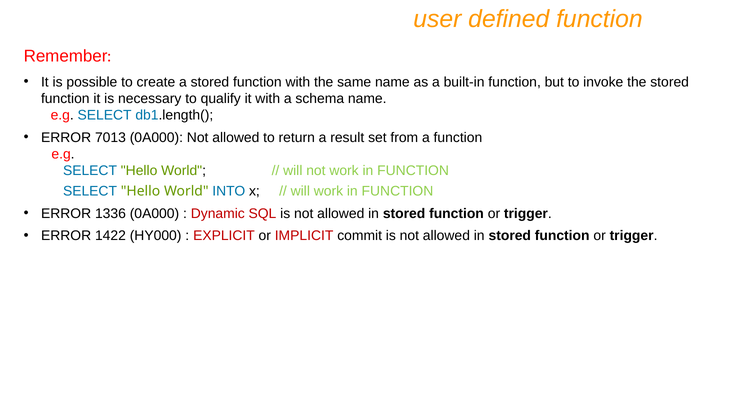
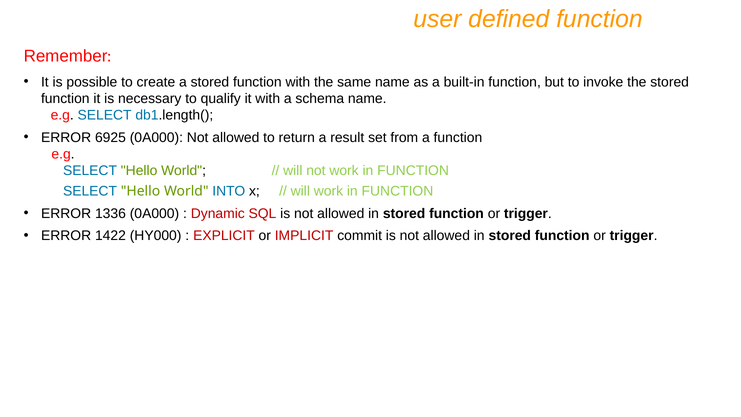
7013: 7013 -> 6925 (110, 137)
